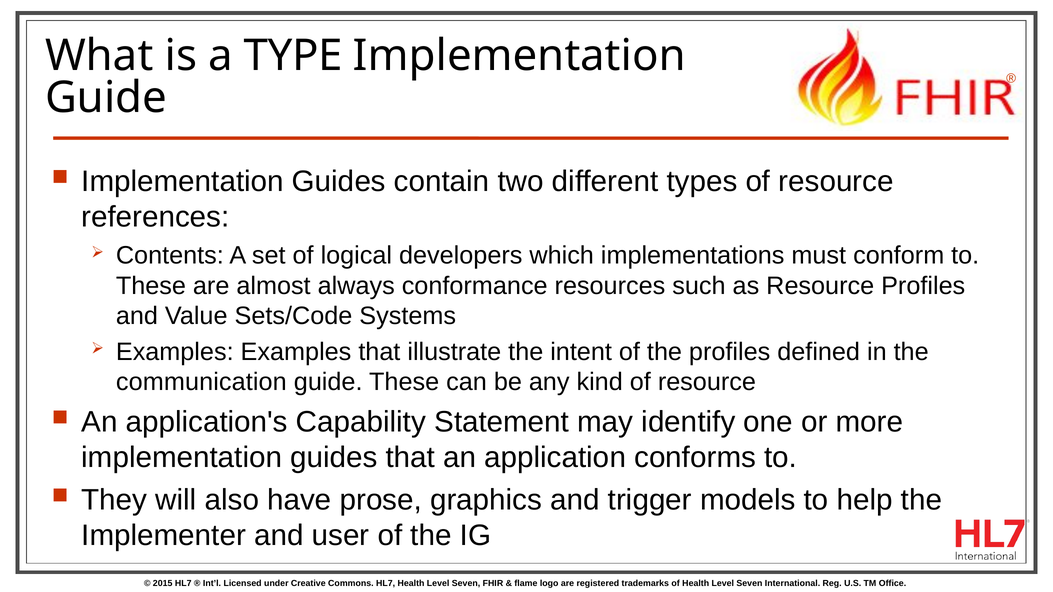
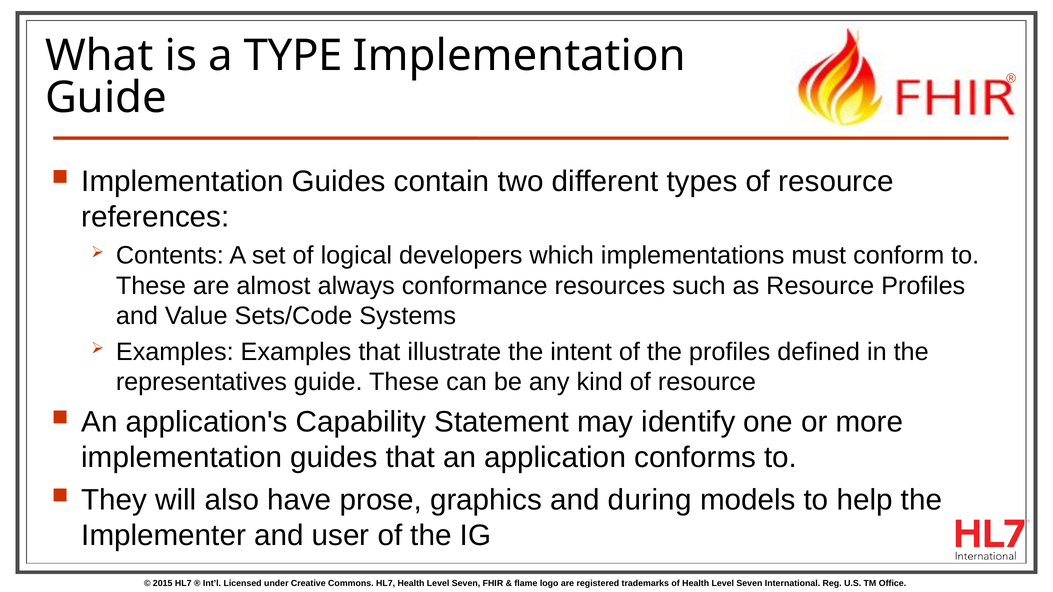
communication: communication -> representatives (201, 382)
trigger: trigger -> during (650, 500)
